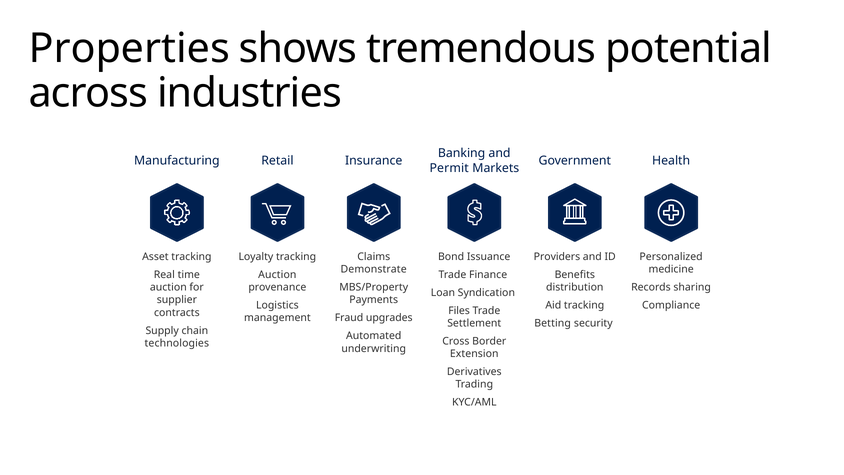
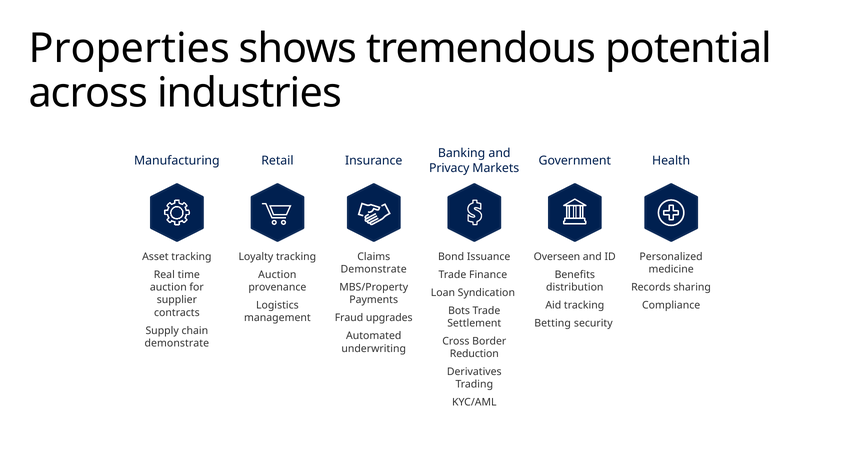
Permit: Permit -> Privacy (449, 168)
Providers: Providers -> Overseen (557, 257)
Files: Files -> Bots (459, 310)
technologies: technologies -> demonstrate (177, 343)
Extension: Extension -> Reduction (474, 354)
